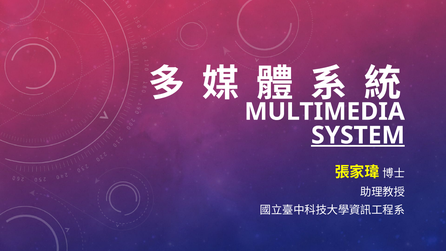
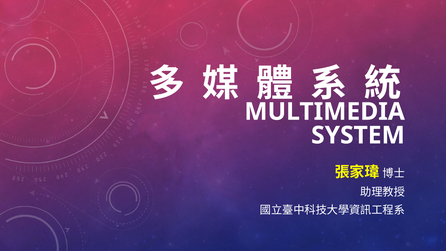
SYSTEM underline: present -> none (358, 135)
